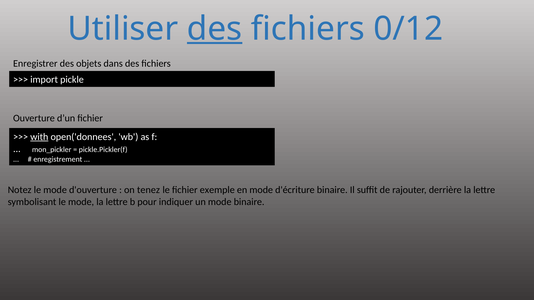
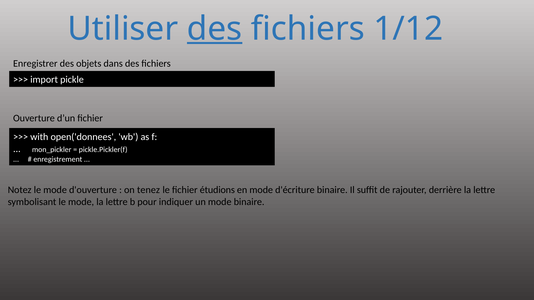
0/12: 0/12 -> 1/12 (408, 29)
with underline: present -> none (39, 137)
exemple: exemple -> étudions (217, 190)
